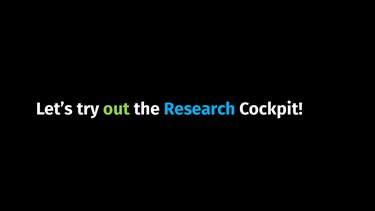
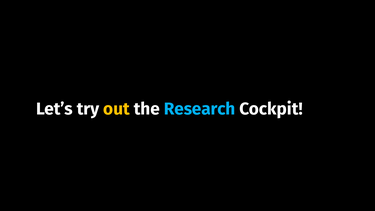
out colour: light green -> yellow (116, 109)
